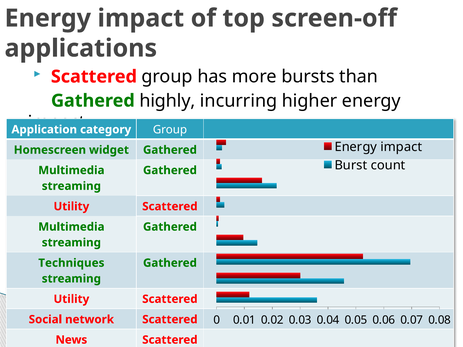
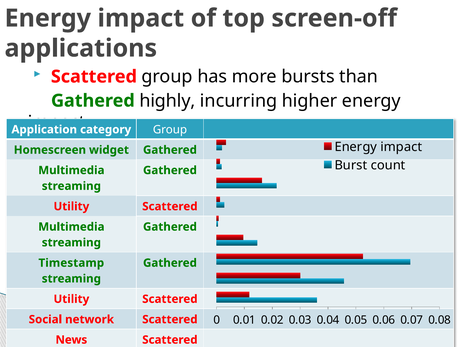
Techniques: Techniques -> Timestamp (71, 263)
